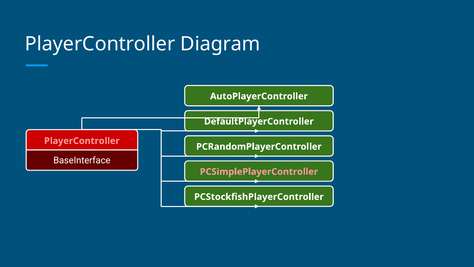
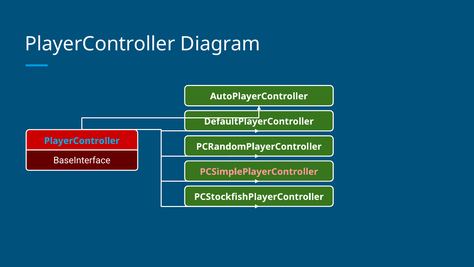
PlayerController colour: pink -> light blue (82, 141)
